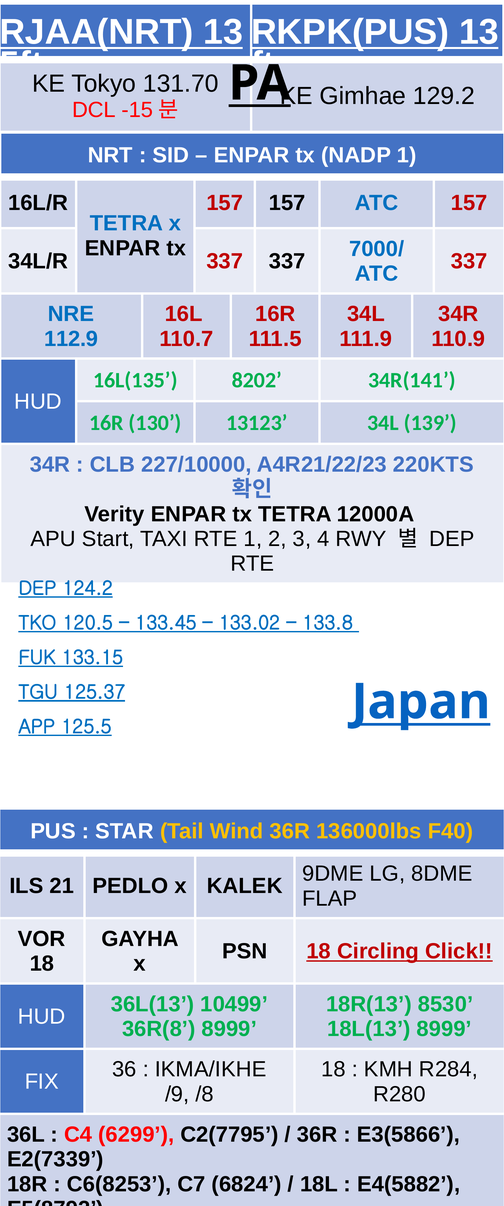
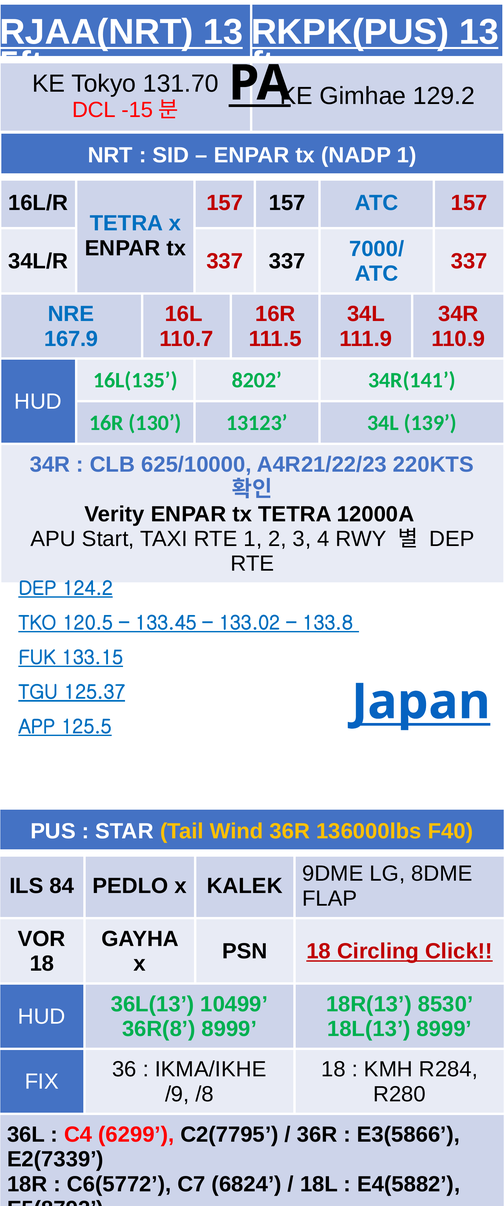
112.9: 112.9 -> 167.9 (71, 339)
227/10000: 227/10000 -> 625/10000 (196, 465)
21: 21 -> 84 (62, 886)
C6(8253: C6(8253 -> C6(5772 (119, 1184)
